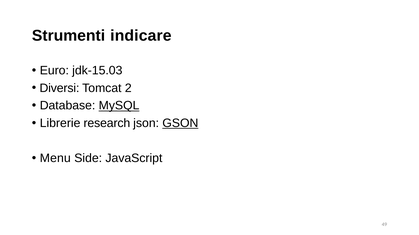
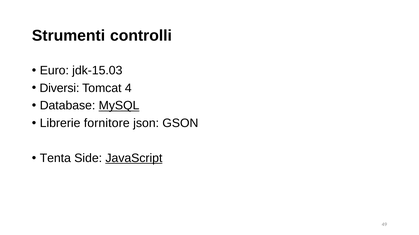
indicare: indicare -> controlli (141, 36)
2: 2 -> 4 (128, 88)
research: research -> fornitore (107, 124)
GSON underline: present -> none (180, 124)
Menu: Menu -> Tenta (55, 159)
JavaScript underline: none -> present (134, 159)
